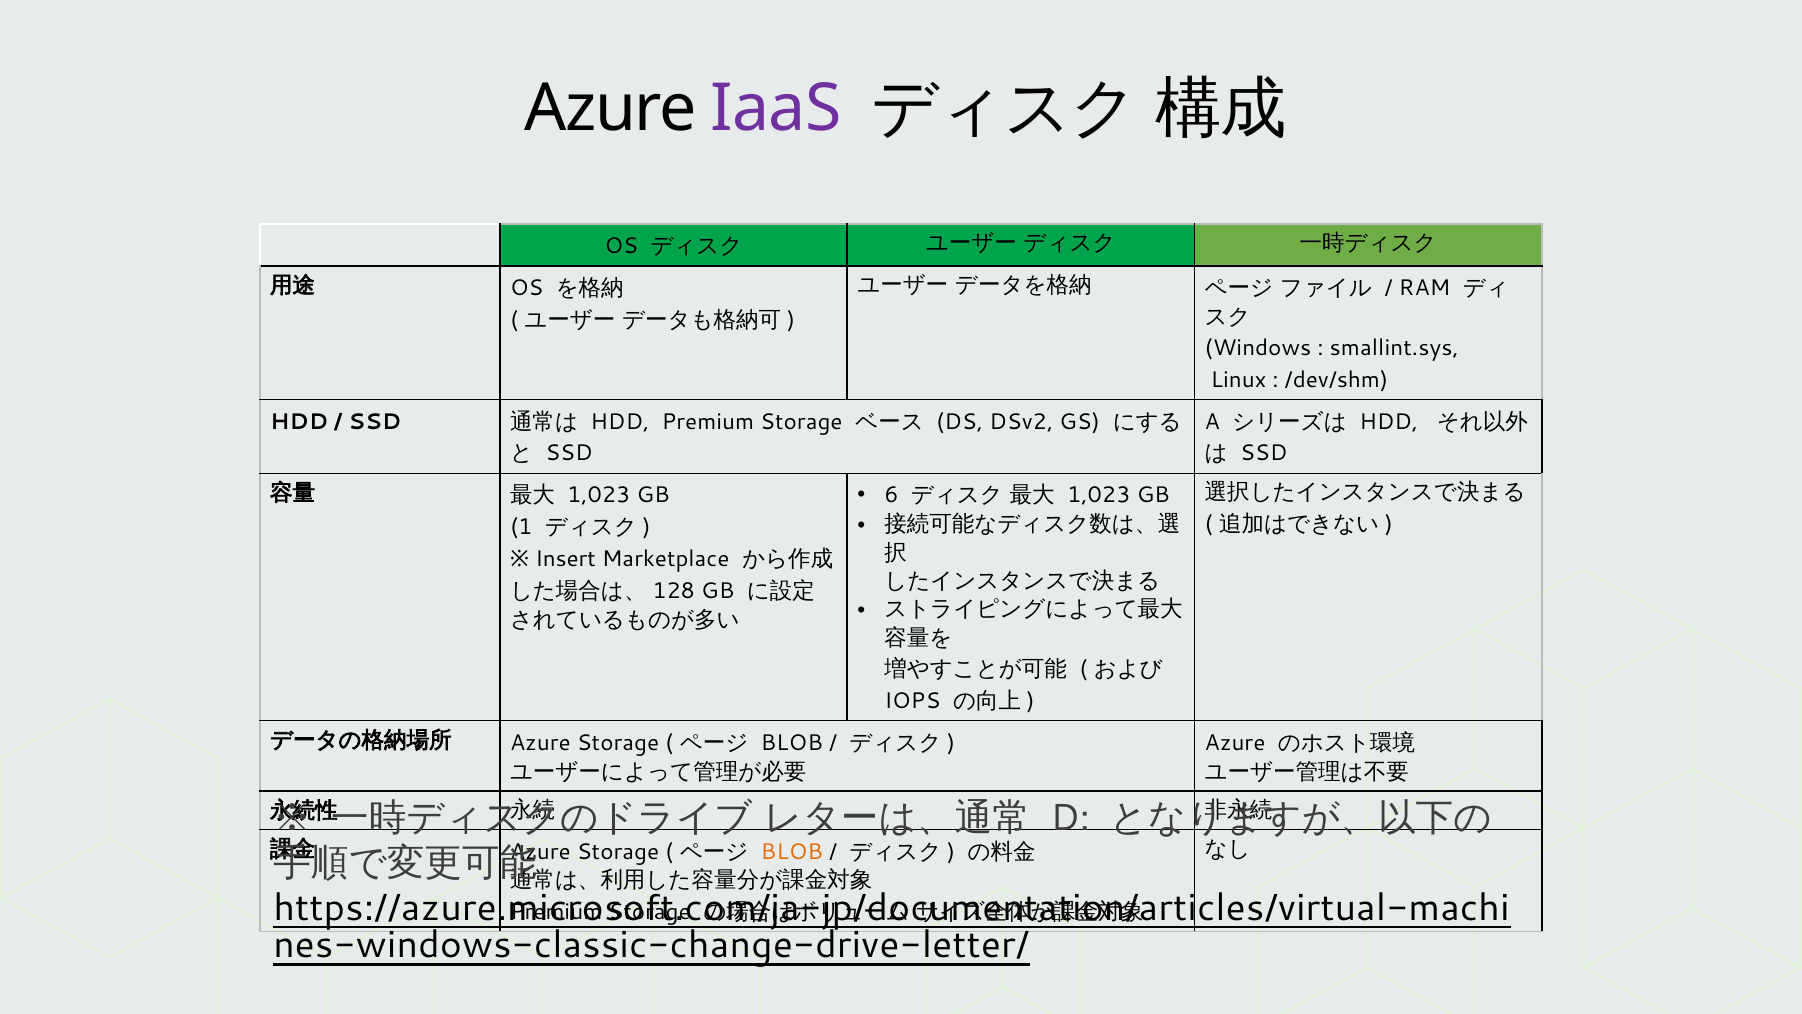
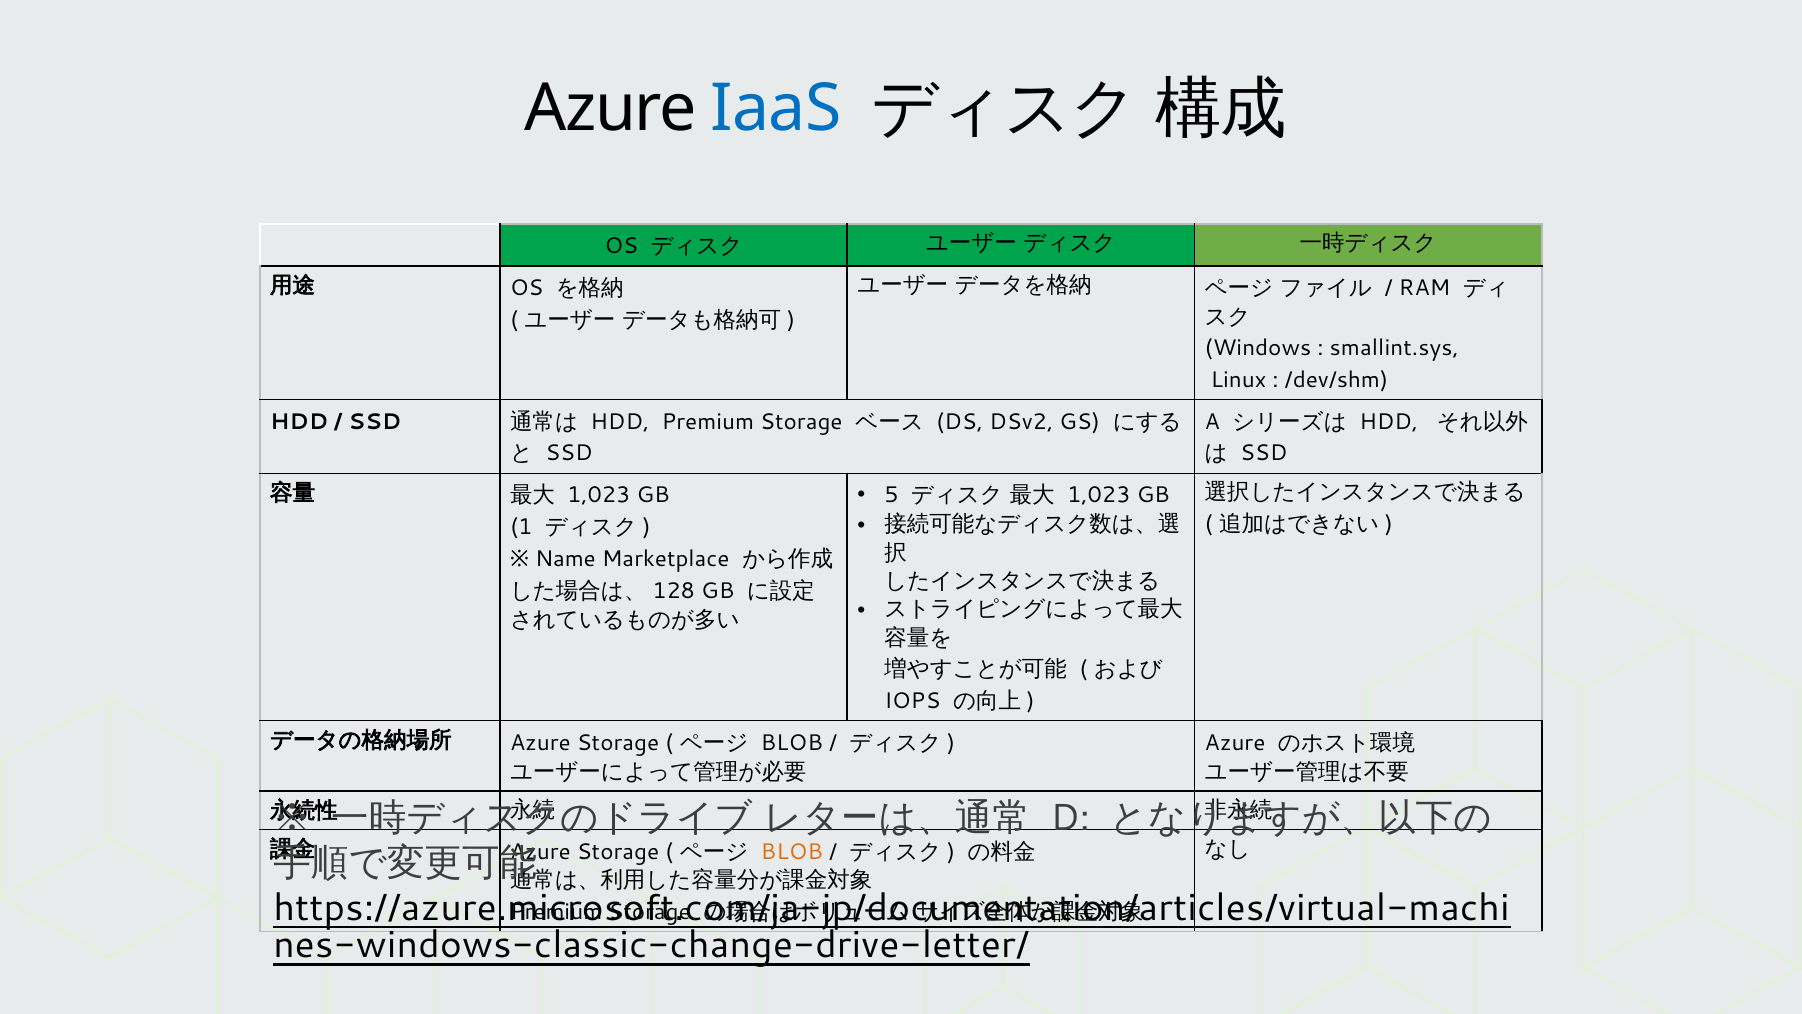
IaaS colour: purple -> blue (776, 109)
6: 6 -> 5 (891, 495)
Insert: Insert -> Name (565, 559)
